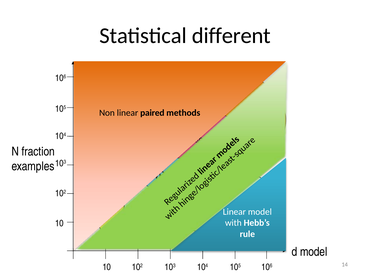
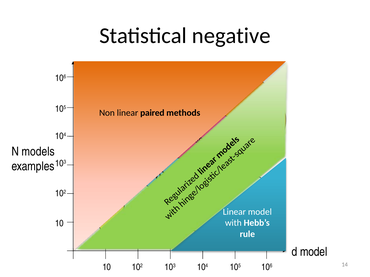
different: different -> negative (231, 36)
fraction: fraction -> models (38, 152)
